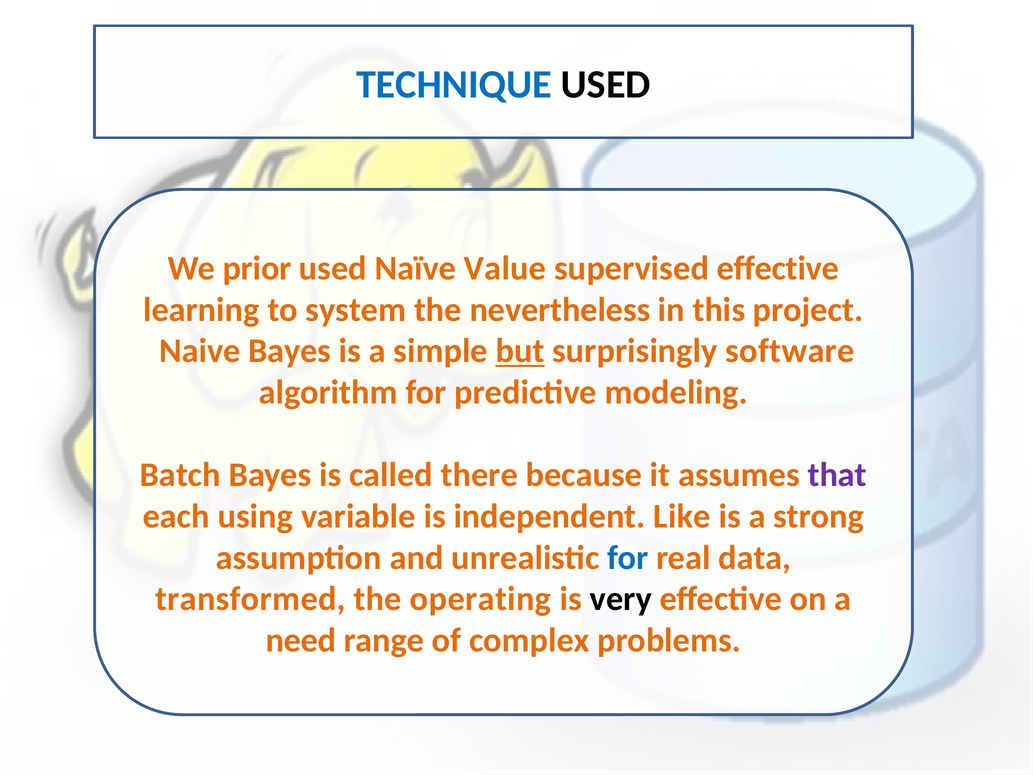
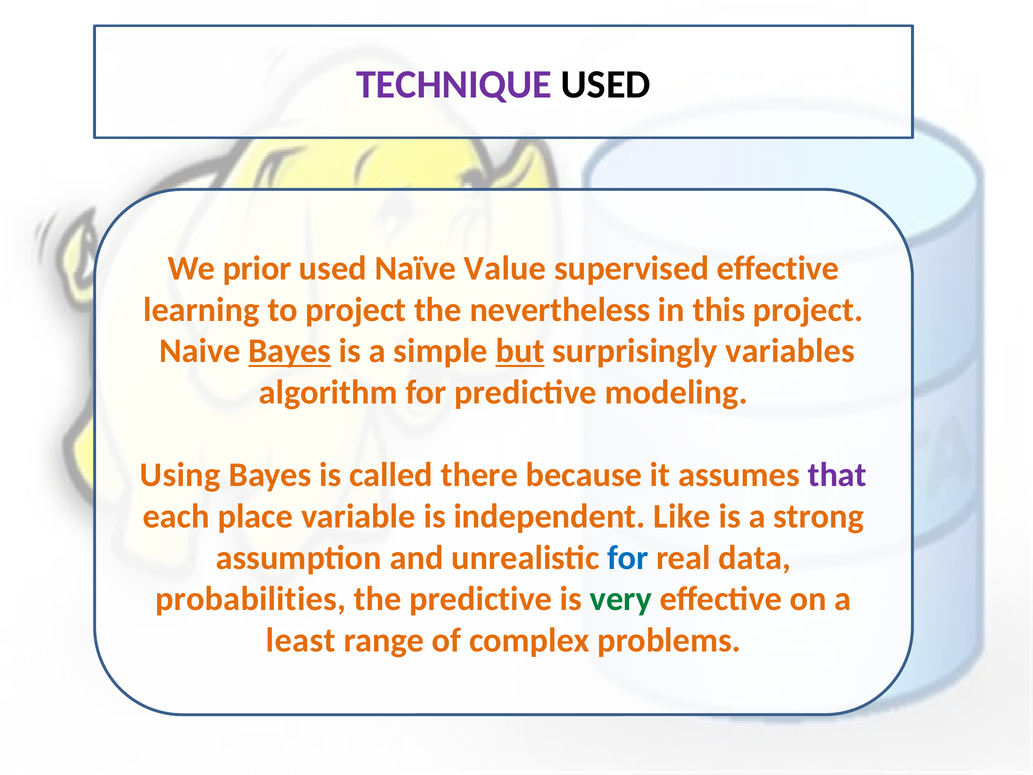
TECHNIQUE colour: blue -> purple (454, 85)
to system: system -> project (356, 310)
Bayes underline: none -> present (290, 351)
software: software -> variables (790, 351)
Batch: Batch -> Using (180, 475)
using: using -> place (255, 516)
transformed: transformed -> probabilities (250, 599)
the operating: operating -> predictive (481, 599)
very colour: black -> green (621, 599)
need: need -> least (301, 640)
